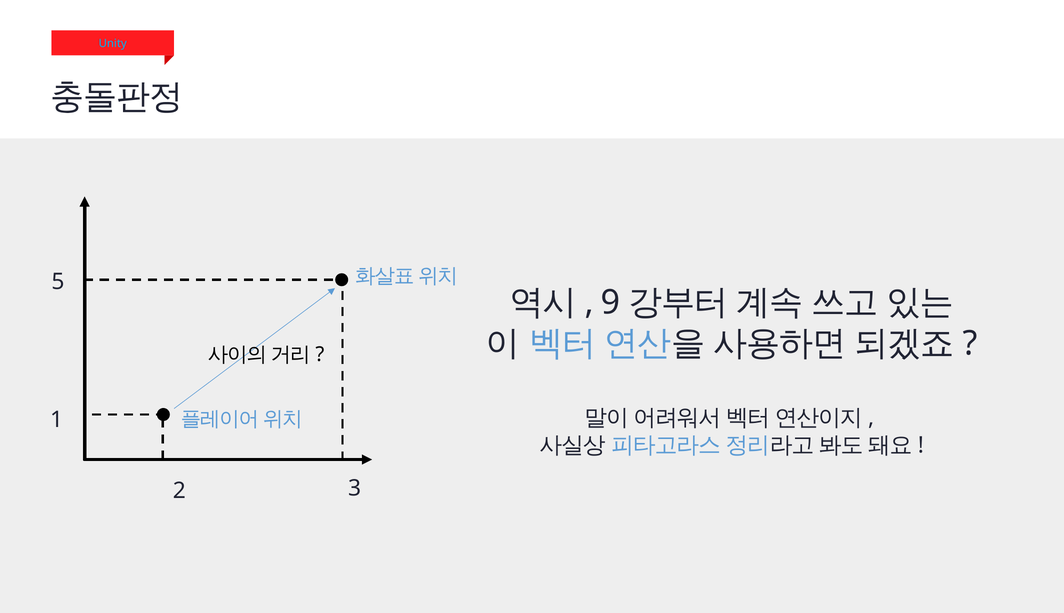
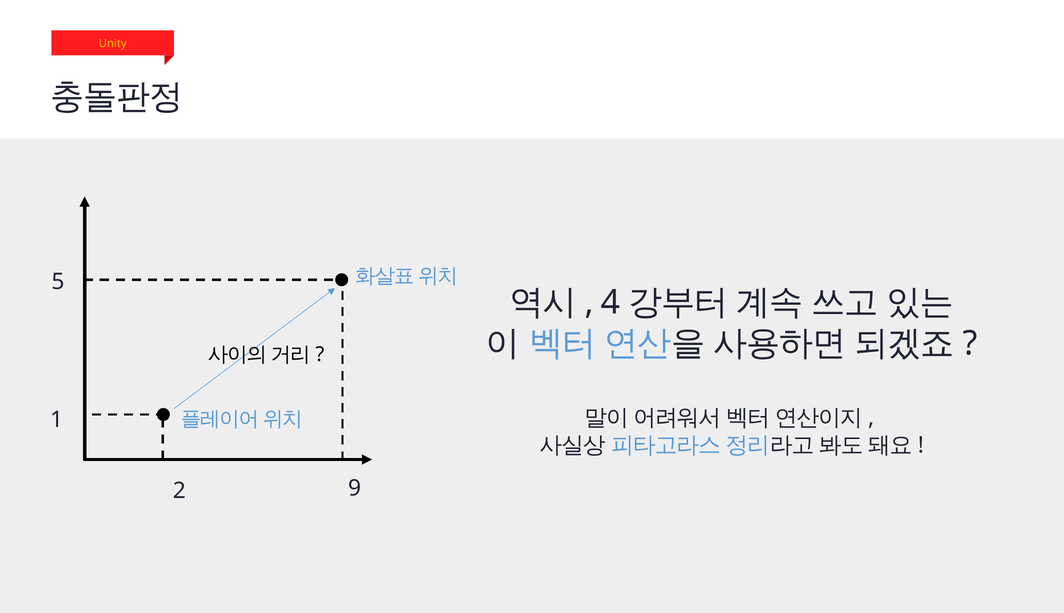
Unity colour: light blue -> yellow (113, 44)
9: 9 -> 4 (610, 302)
3: 3 -> 9 (355, 488)
